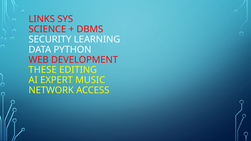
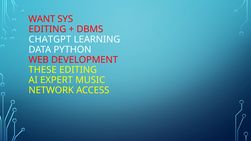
LINKS: LINKS -> WANT (42, 19)
SCIENCE: SCIENCE -> EDITING (47, 29)
SECURITY: SECURITY -> CHATGPT (50, 39)
